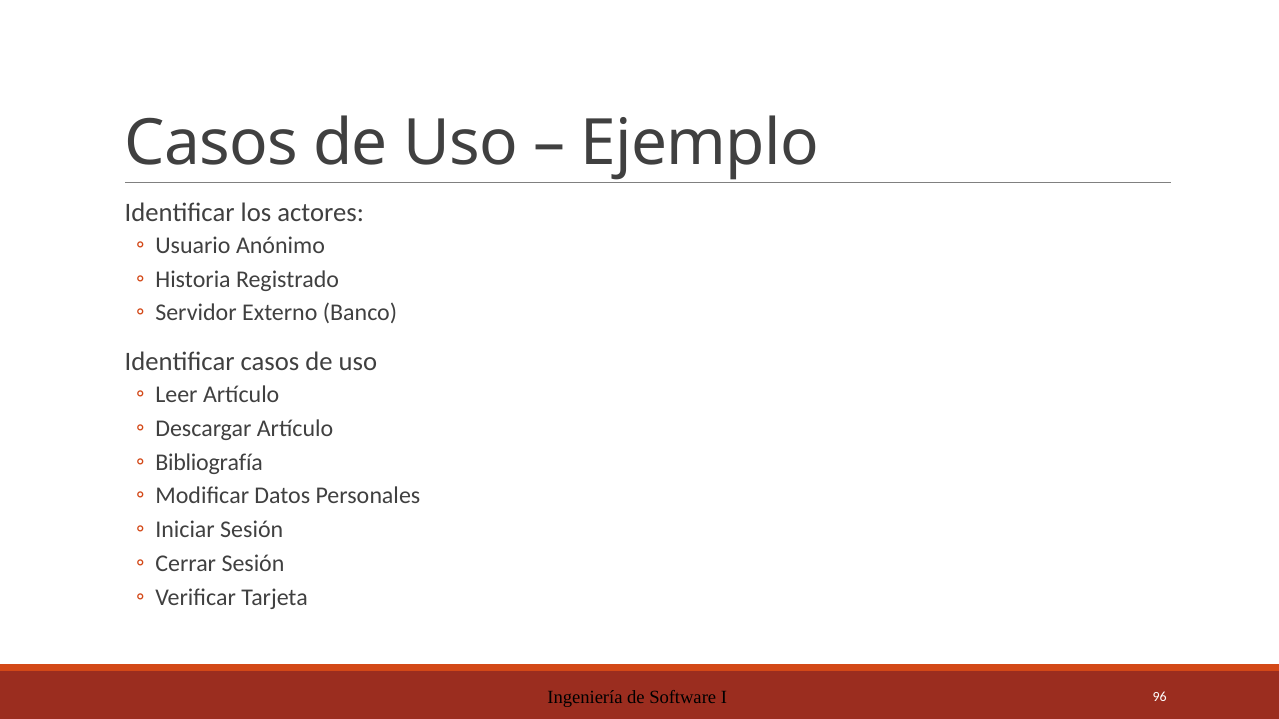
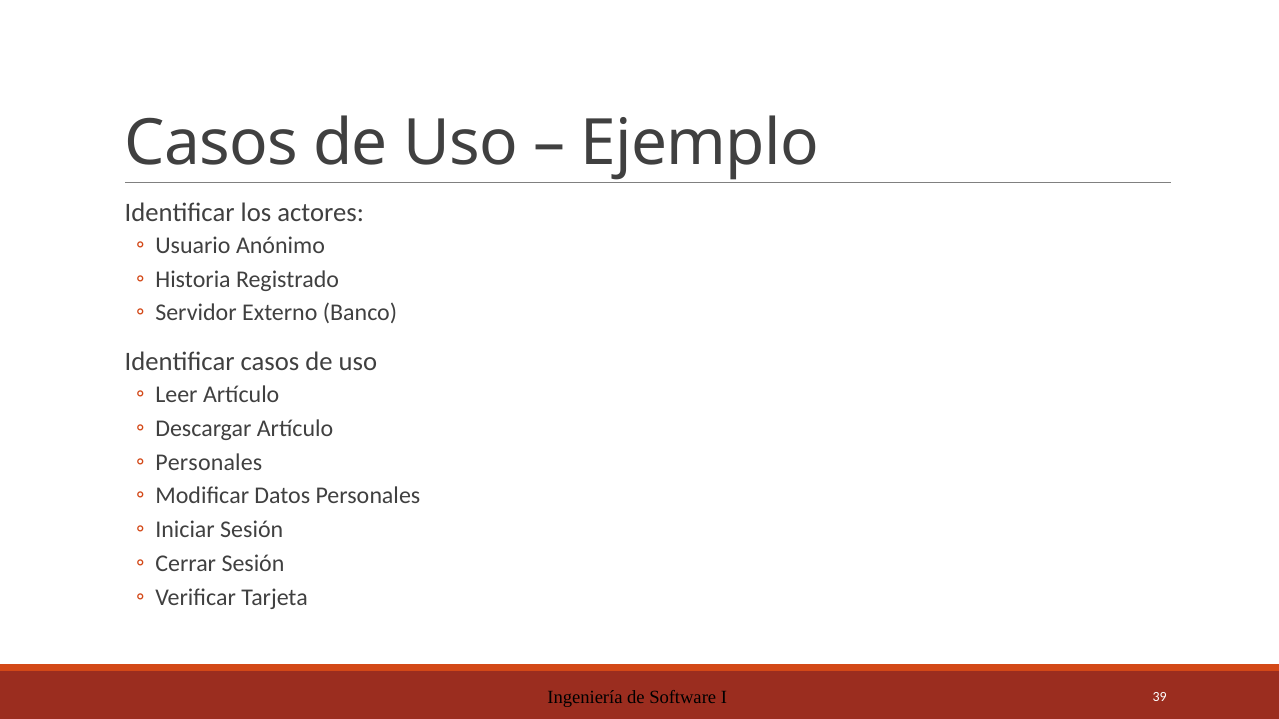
Bibliografía: Bibliografía -> Personales (209, 462)
96: 96 -> 39 (1160, 698)
